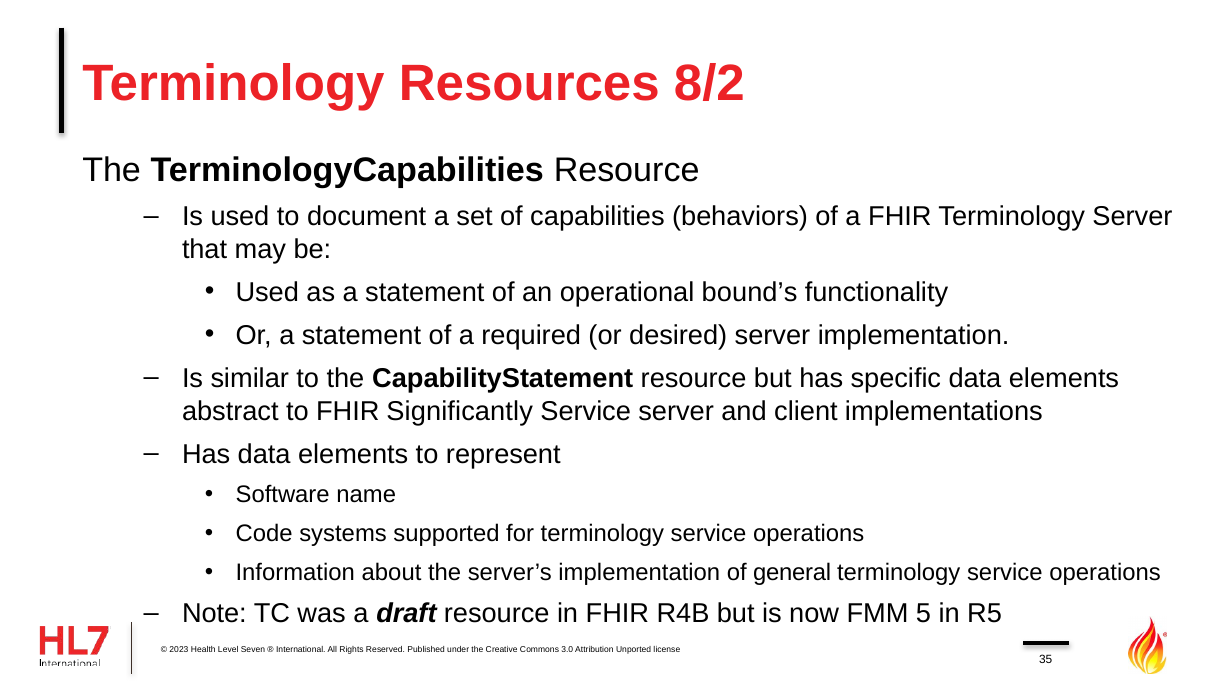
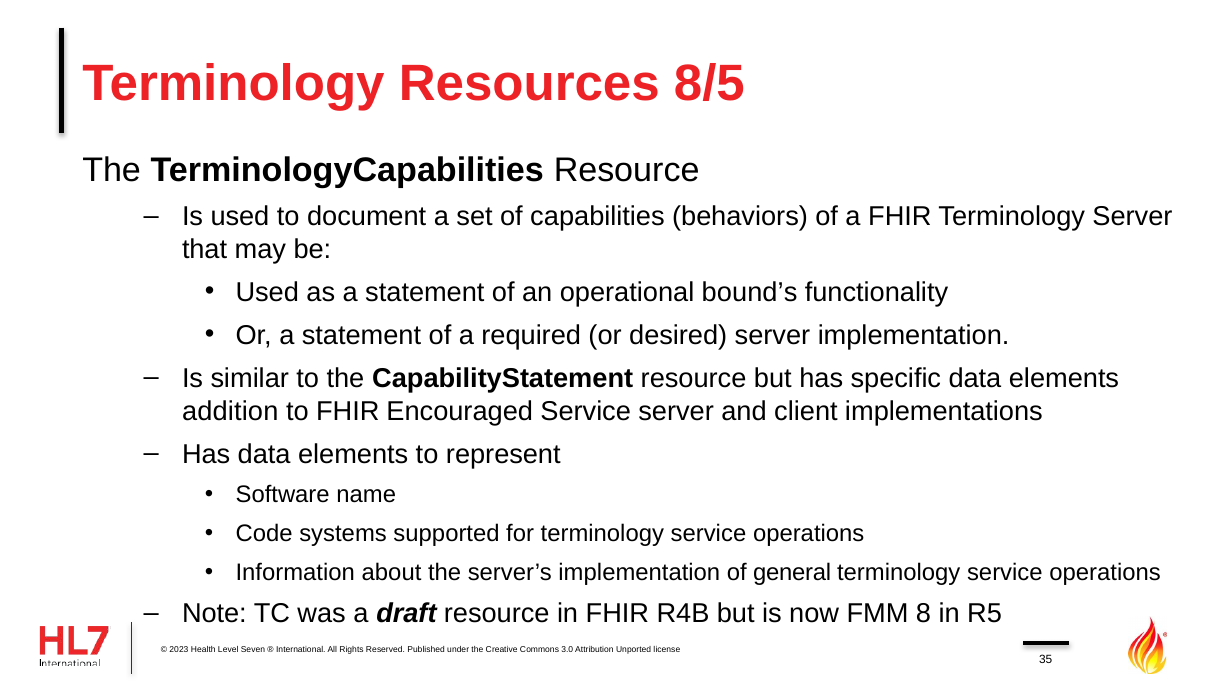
8/2: 8/2 -> 8/5 (709, 84)
abstract: abstract -> addition (230, 411)
Significantly: Significantly -> Encouraged (460, 411)
5: 5 -> 8 (924, 613)
